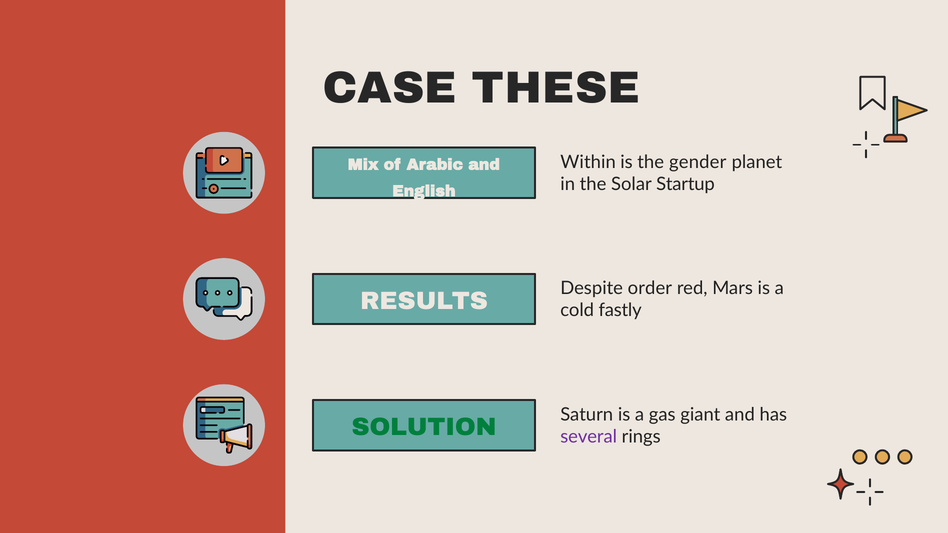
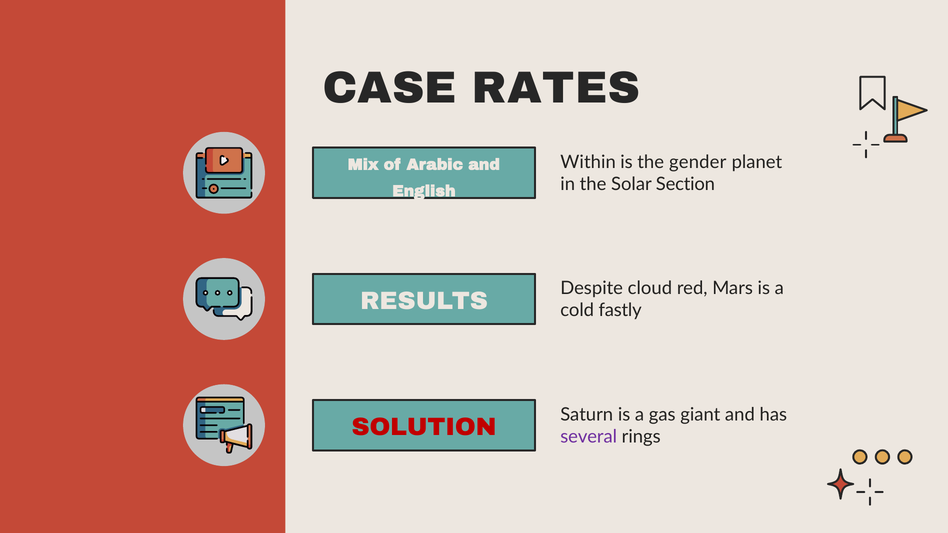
THESE: THESE -> RATES (556, 88)
Startup: Startup -> Section (685, 184)
order: order -> cloud (650, 288)
SOLUTION colour: green -> red (424, 427)
